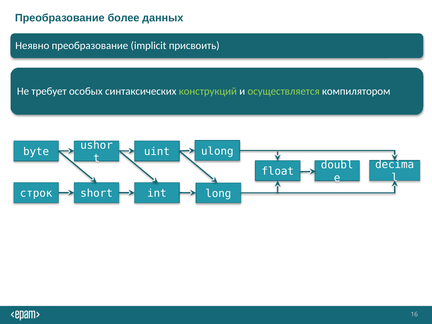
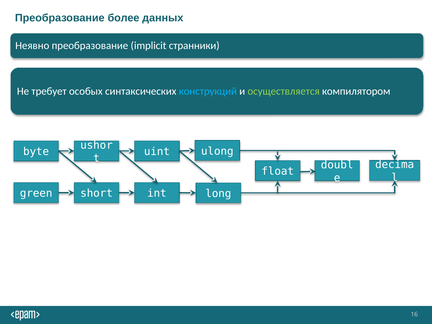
присвоить: присвоить -> странники (194, 46)
конструкций colour: light green -> light blue (208, 91)
строк: строк -> green (36, 193)
